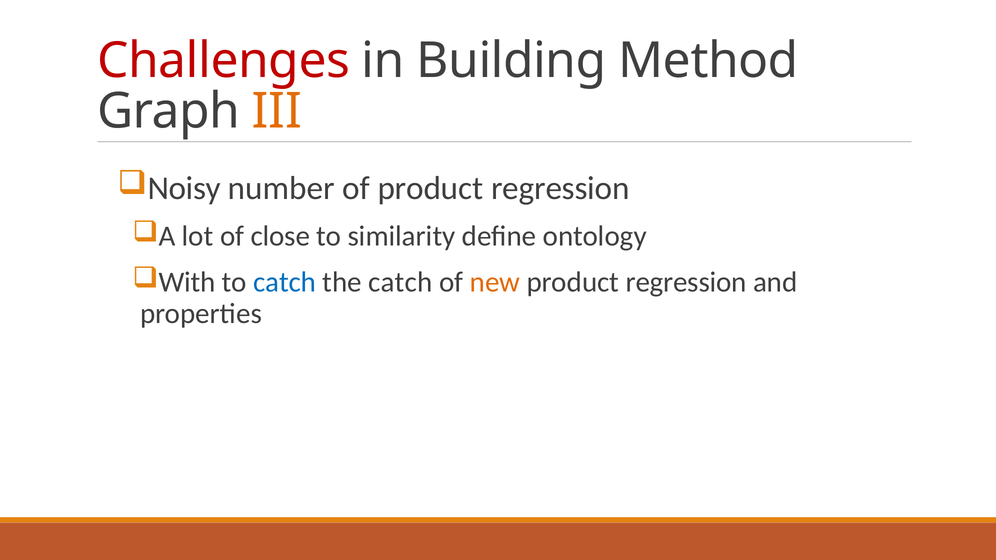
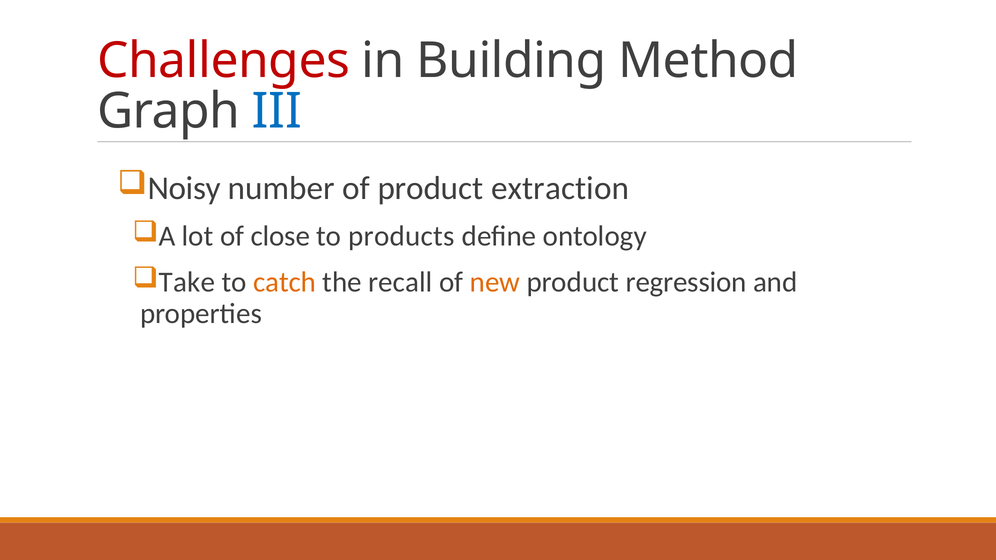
III colour: orange -> blue (277, 112)
of product regression: regression -> extraction (560, 188)
similarity: similarity -> products (401, 237)
With: With -> Take (187, 282)
catch colour: blue -> orange (285, 282)
the catch: catch -> recall (400, 282)
